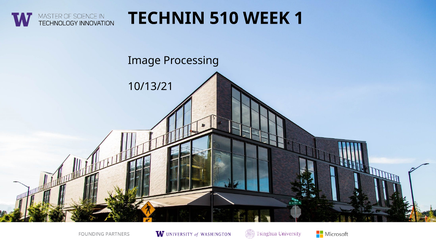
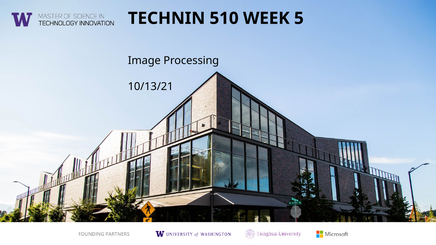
1: 1 -> 5 (299, 18)
